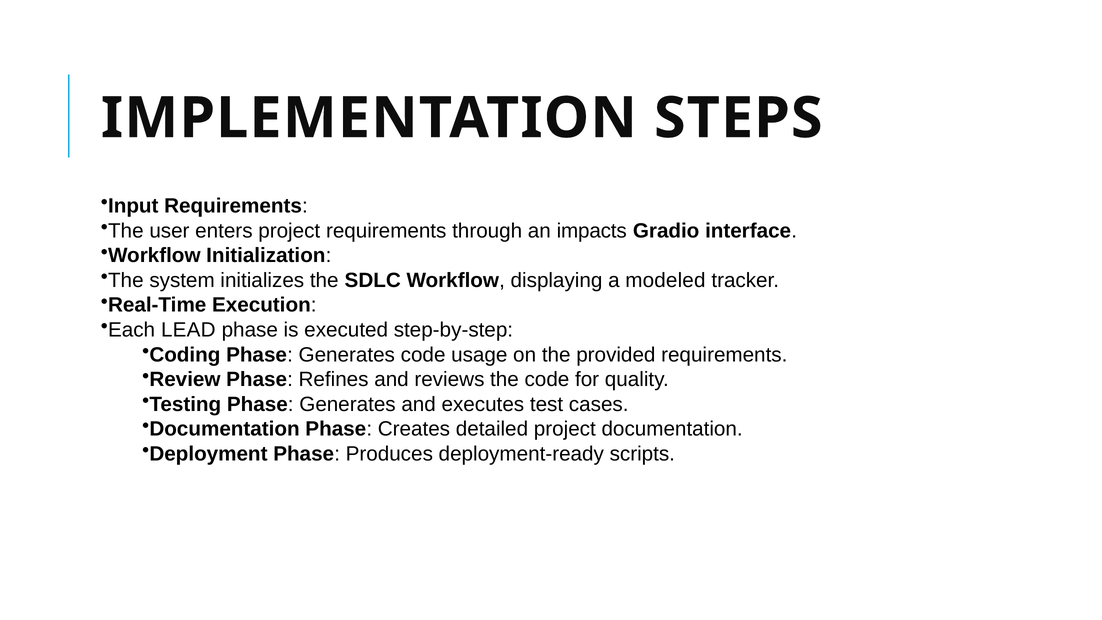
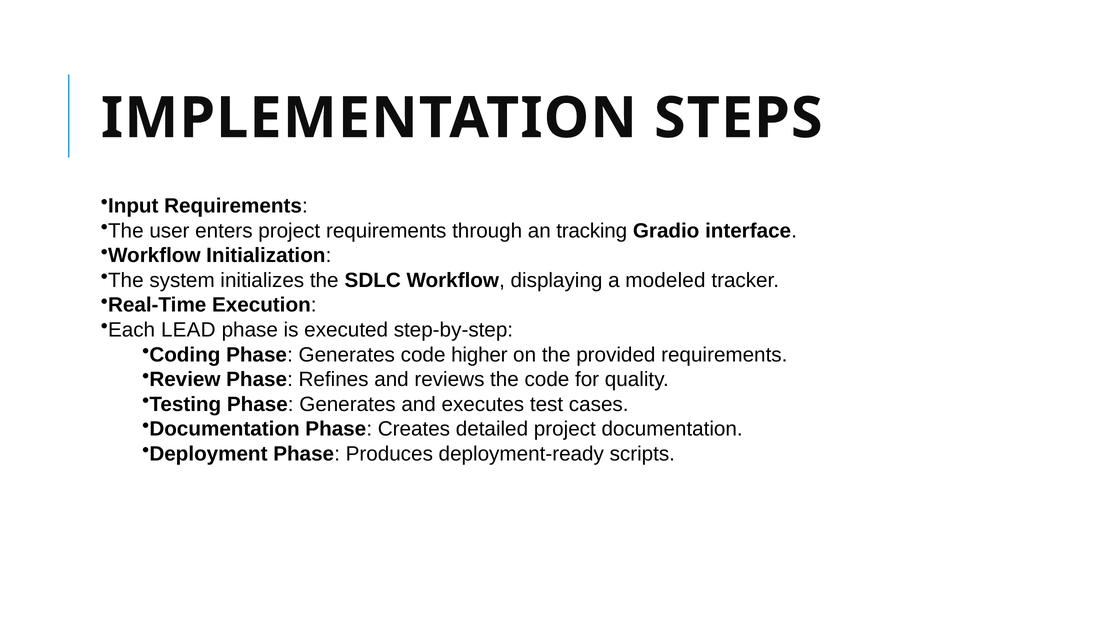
impacts: impacts -> tracking (592, 231)
usage: usage -> higher (479, 355)
